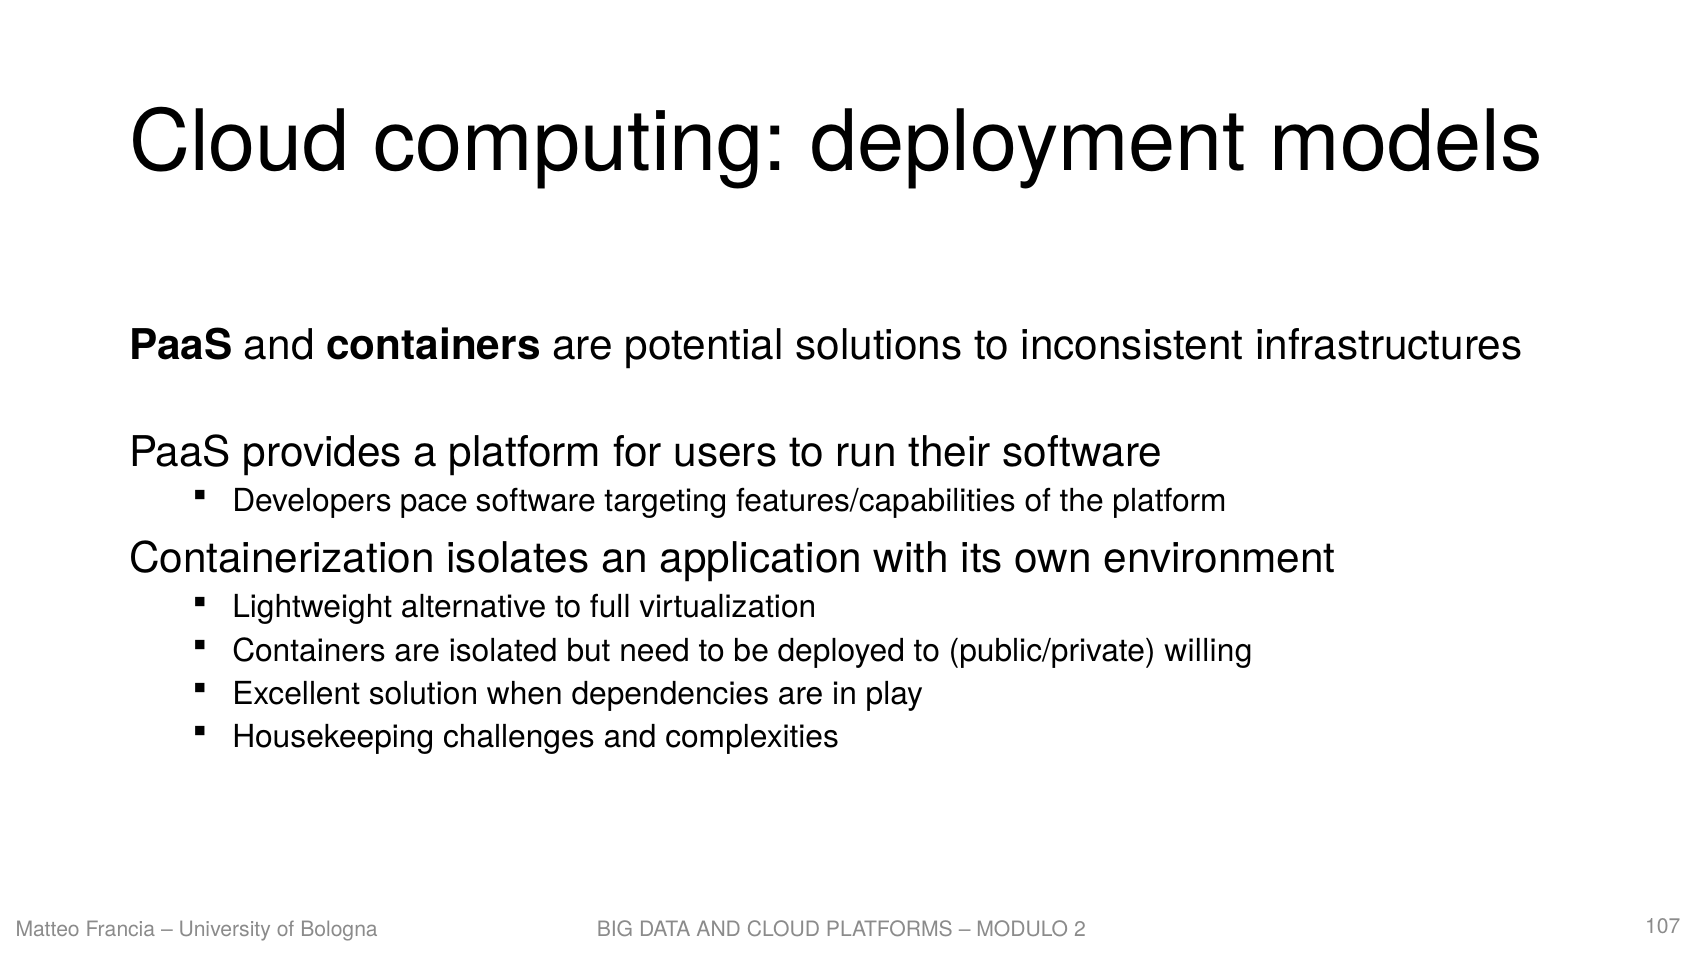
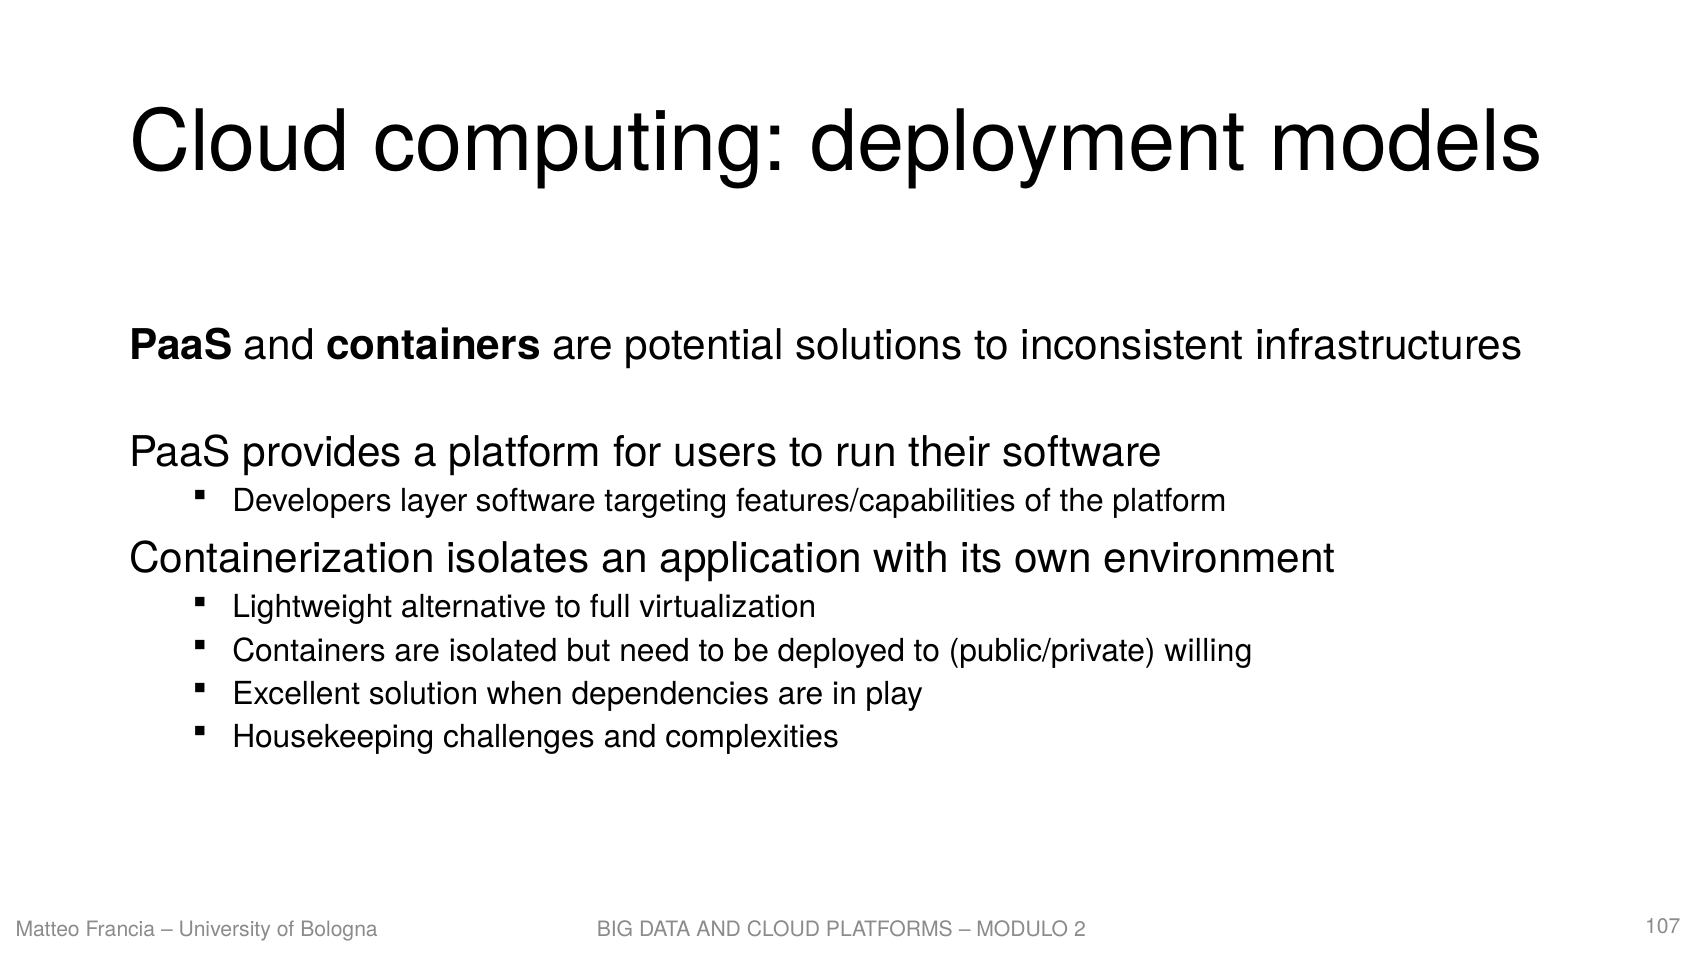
pace: pace -> layer (434, 501)
